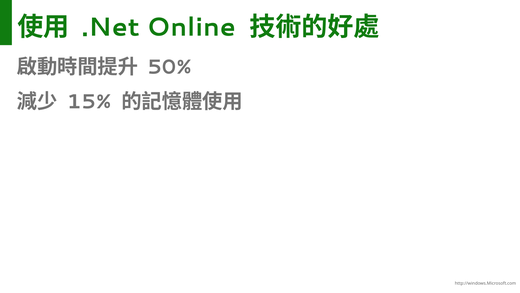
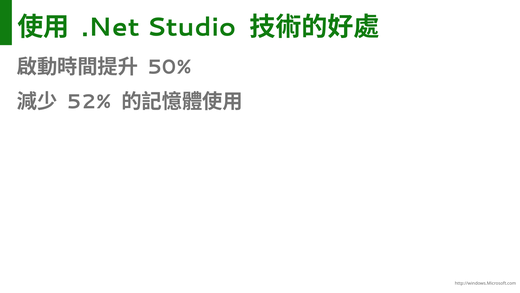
Online: Online -> Studio (192, 27)
15%: 15% -> 52% (89, 102)
